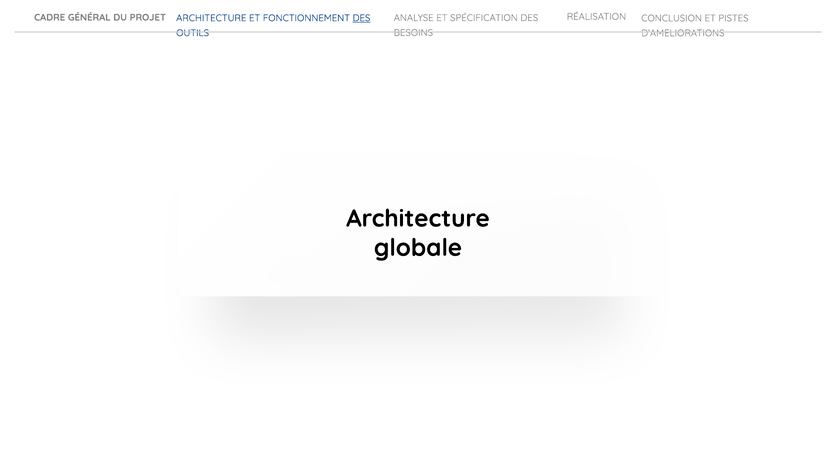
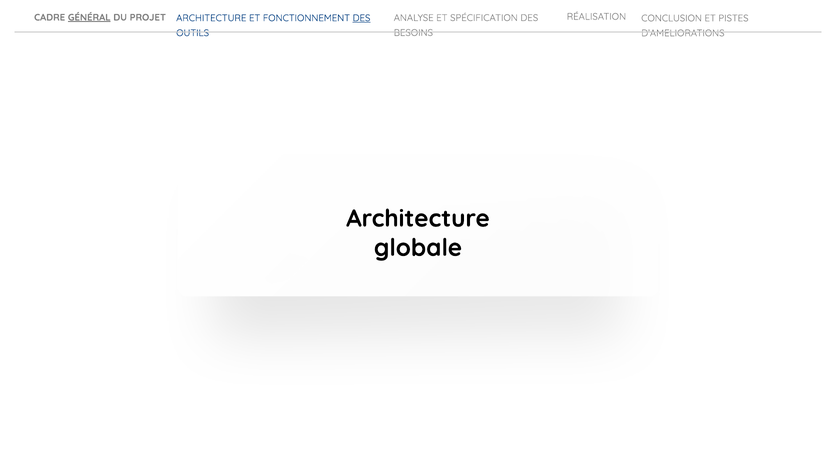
GÉNÉRAL underline: none -> present (89, 17)
